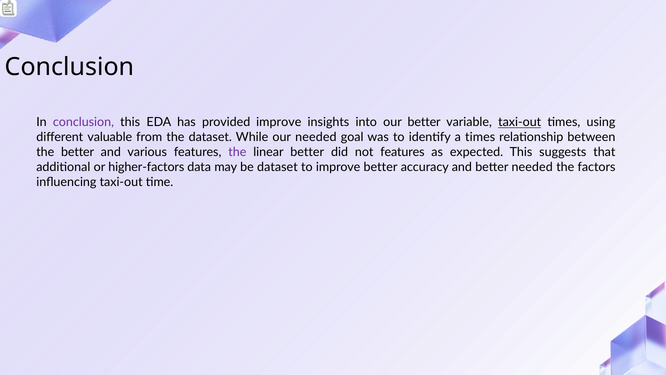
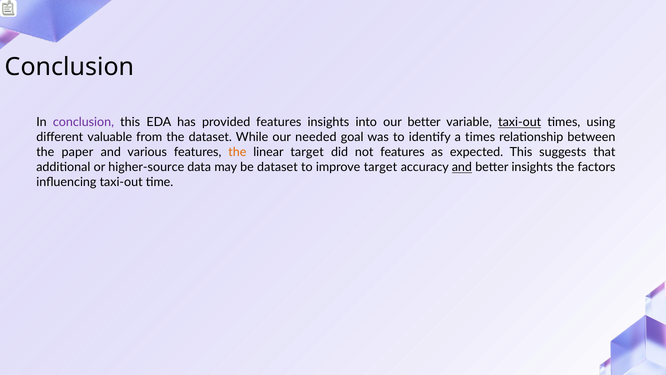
provided improve: improve -> features (279, 122)
the better: better -> paper (77, 152)
the colour: purple -> orange (237, 152)
linear better: better -> target (307, 152)
higher-factors: higher-factors -> higher-source (146, 167)
improve better: better -> target (380, 167)
and underline: none -> present (462, 167)
better needed: needed -> insights (532, 167)
